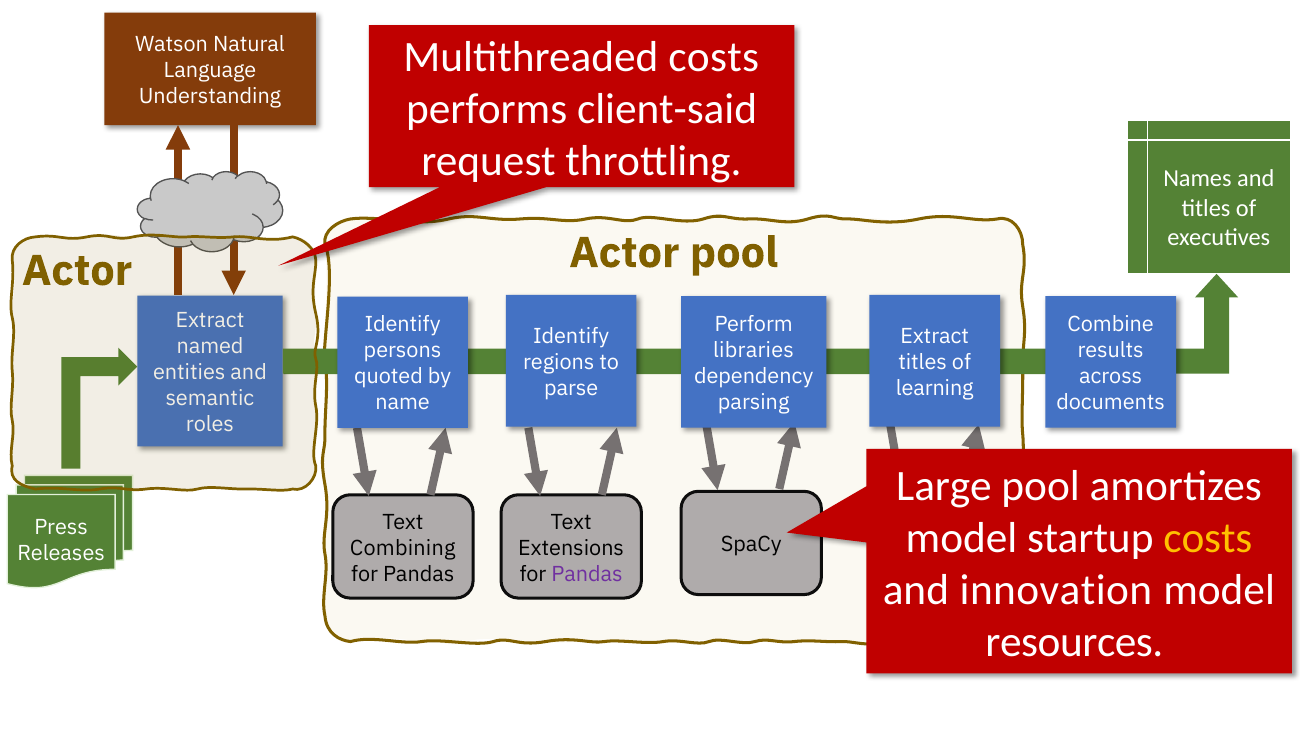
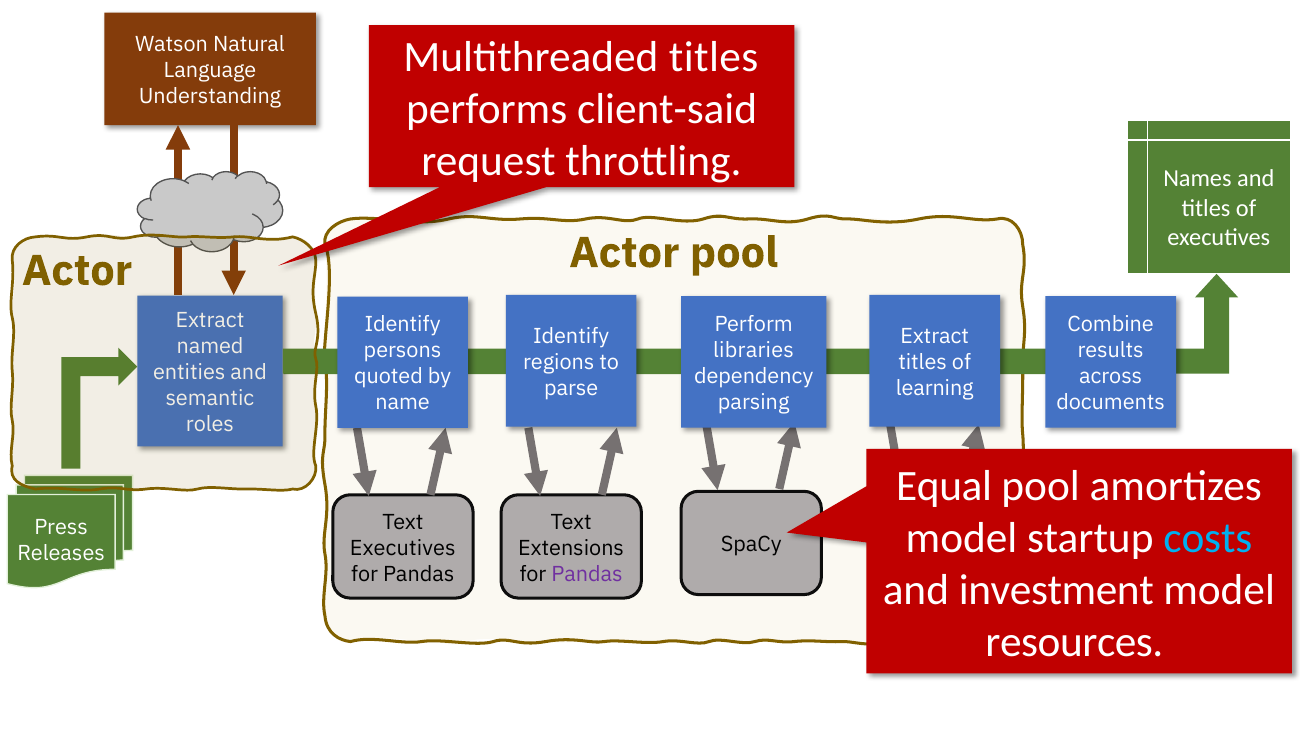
Multithreaded costs: costs -> titles (714, 57)
Large: Large -> Equal (944, 486)
costs colour: yellow -> light blue (1208, 538)
Combining: Combining -> Executives (403, 548)
innovation: innovation -> investment (1056, 590)
